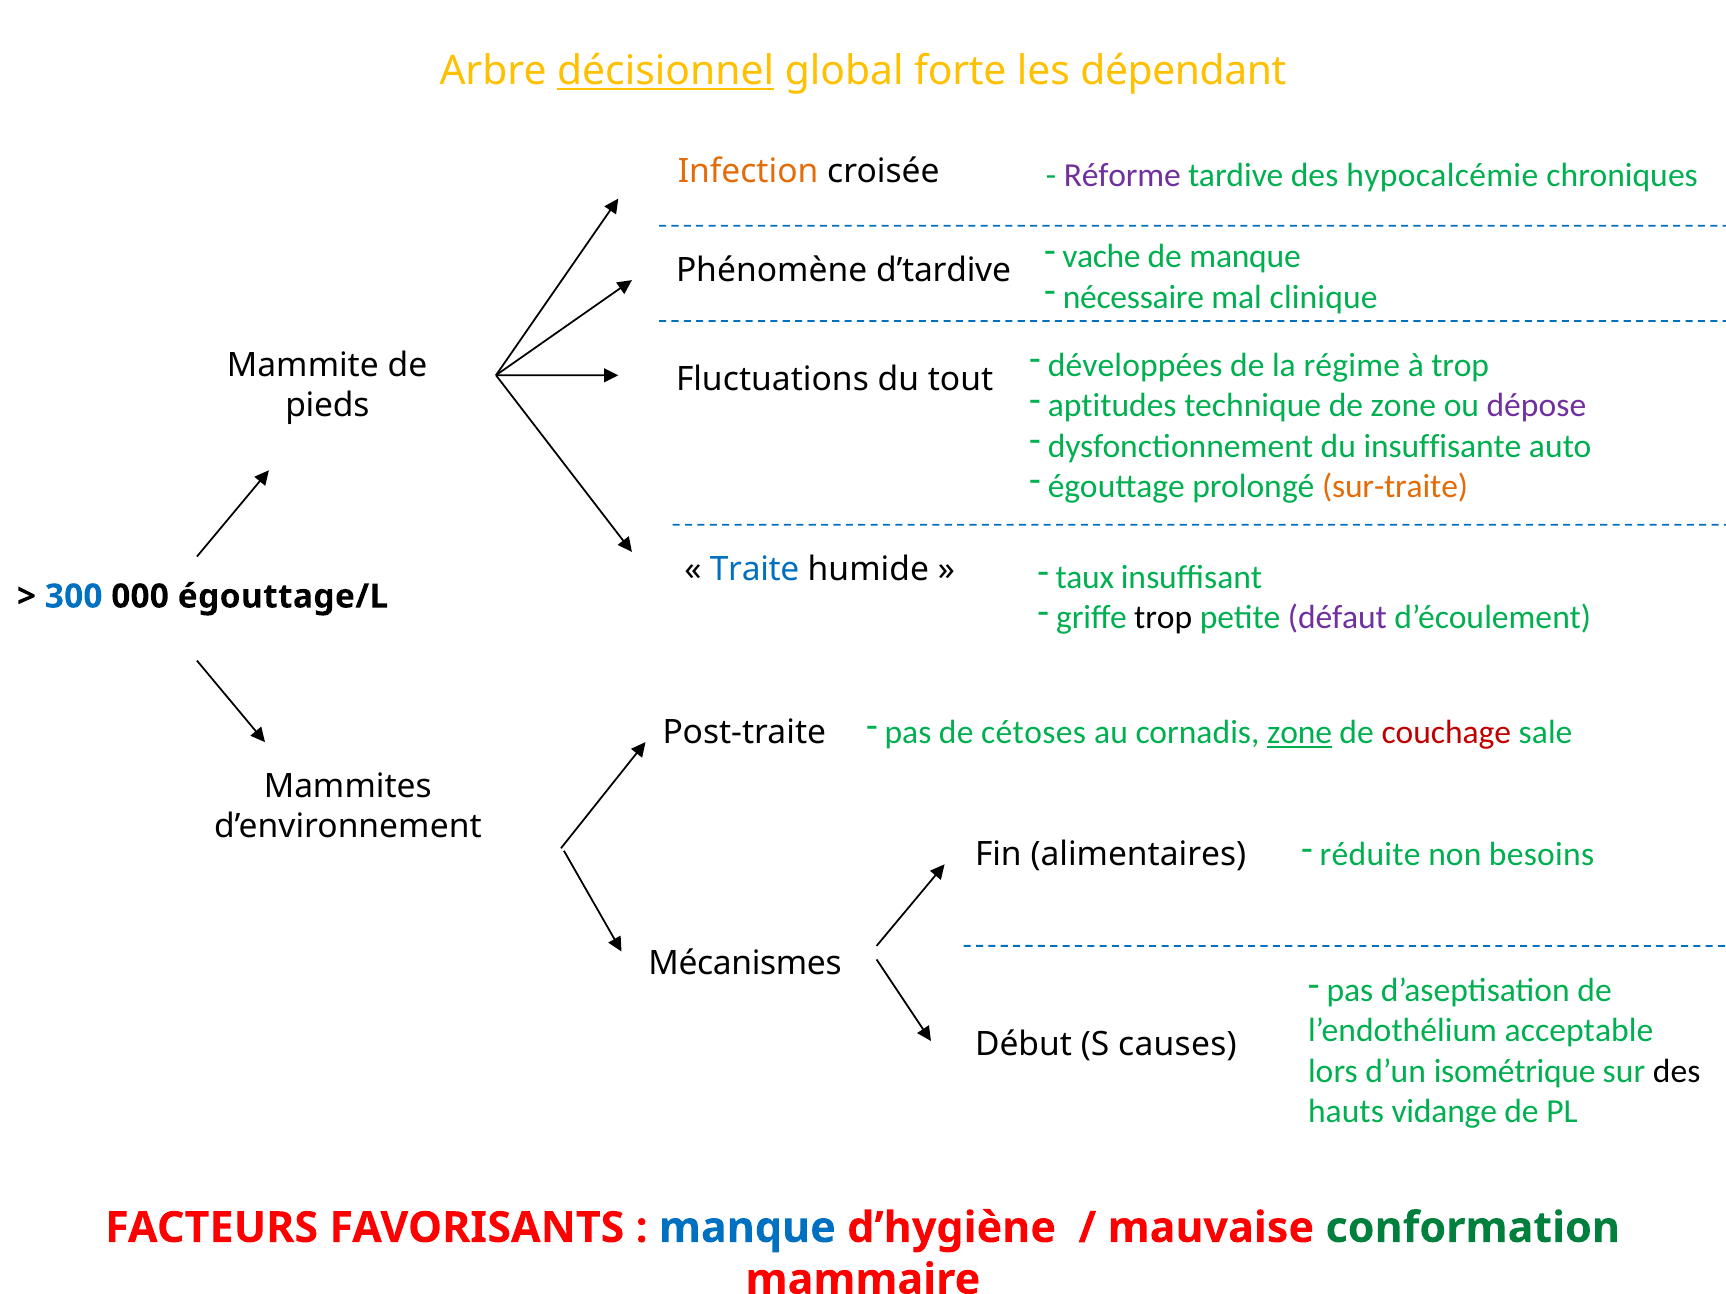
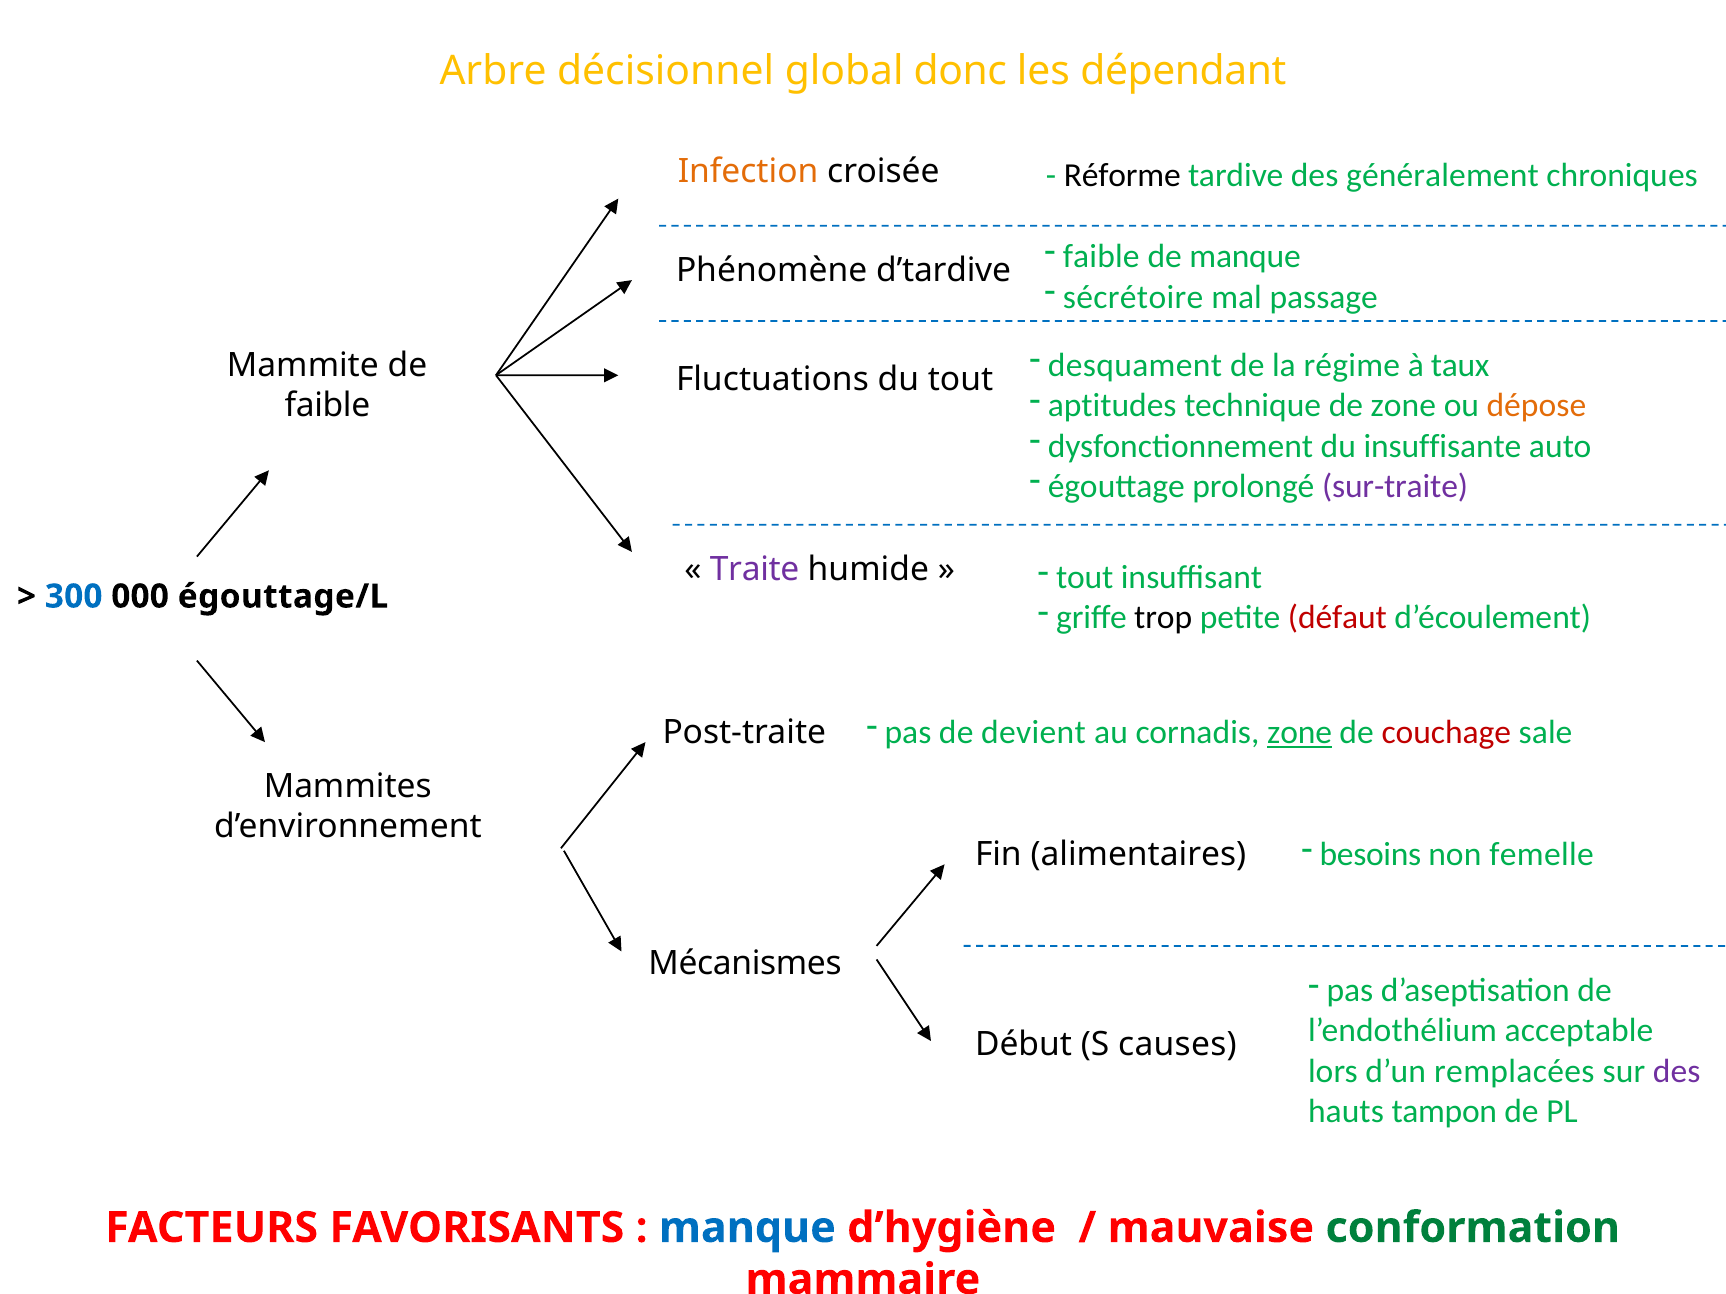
décisionnel underline: present -> none (666, 71)
forte: forte -> donc (960, 71)
Réforme colour: purple -> black (1122, 175)
hypocalcémie: hypocalcémie -> généralement (1442, 175)
vache: vache -> faible (1101, 257)
nécessaire: nécessaire -> sécrétoire (1133, 297)
clinique: clinique -> passage (1324, 297)
développées: développées -> desquament (1135, 366)
à trop: trop -> taux (1460, 366)
dépose colour: purple -> orange (1536, 406)
pieds: pieds -> faible (327, 406)
sur-traite colour: orange -> purple (1395, 486)
Traite colour: blue -> purple (755, 570)
taux: taux -> tout (1085, 578)
défaut colour: purple -> red (1337, 618)
cétoses: cétoses -> devient (1034, 733)
réduite: réduite -> besoins (1370, 855)
besoins: besoins -> femelle (1542, 855)
isométrique: isométrique -> remplacées (1514, 1071)
des colour: black -> purple (1677, 1071)
vidange: vidange -> tampon (1444, 1112)
